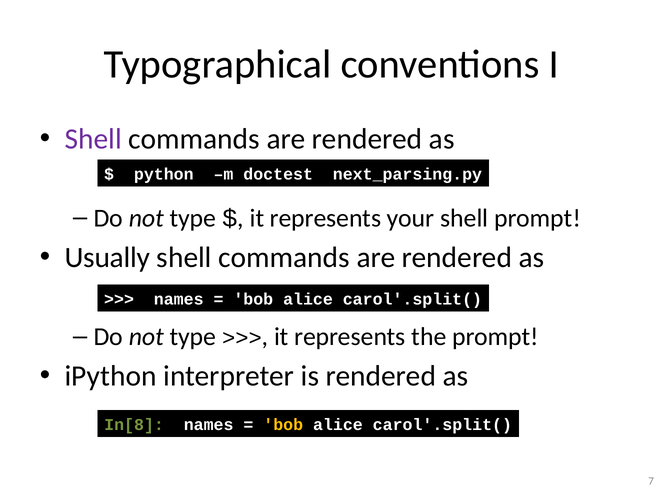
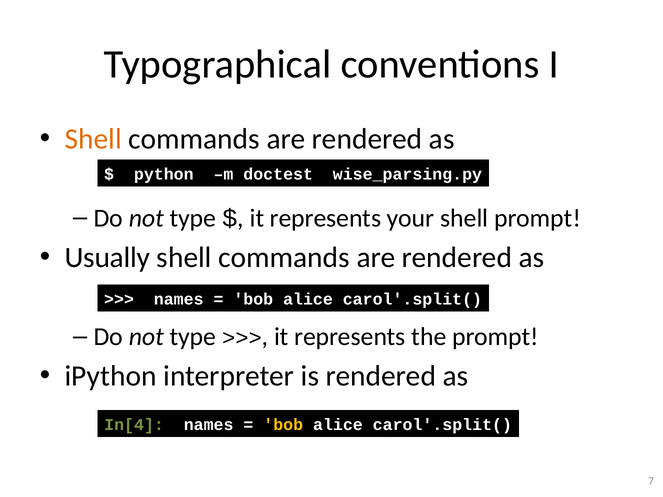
Shell colour: purple -> orange (93, 139)
next_parsing.py: next_parsing.py -> wise_parsing.py (407, 174)
In[8: In[8 -> In[4 (134, 425)
